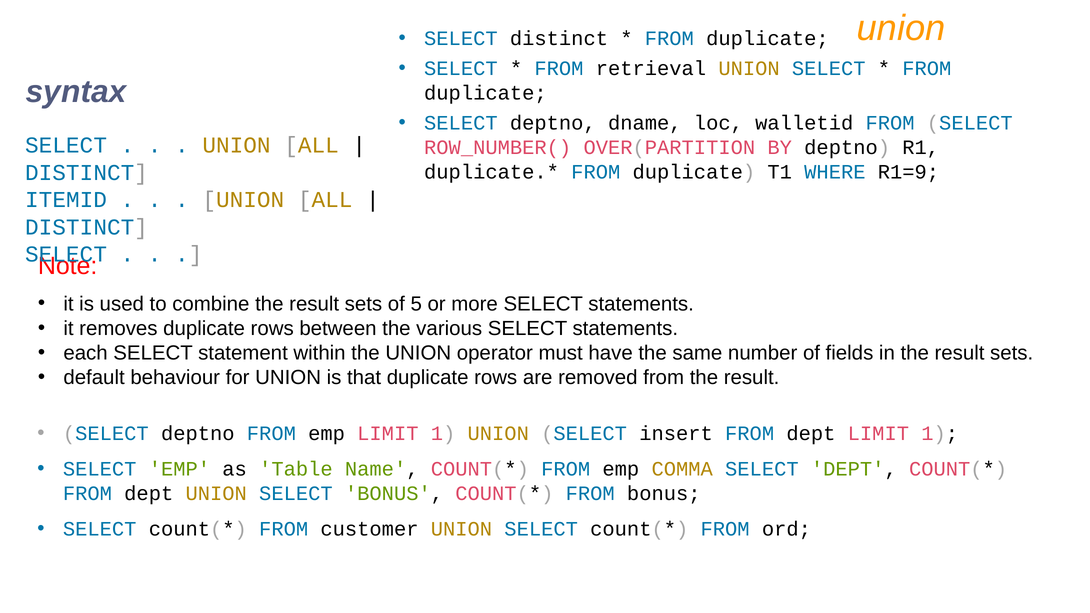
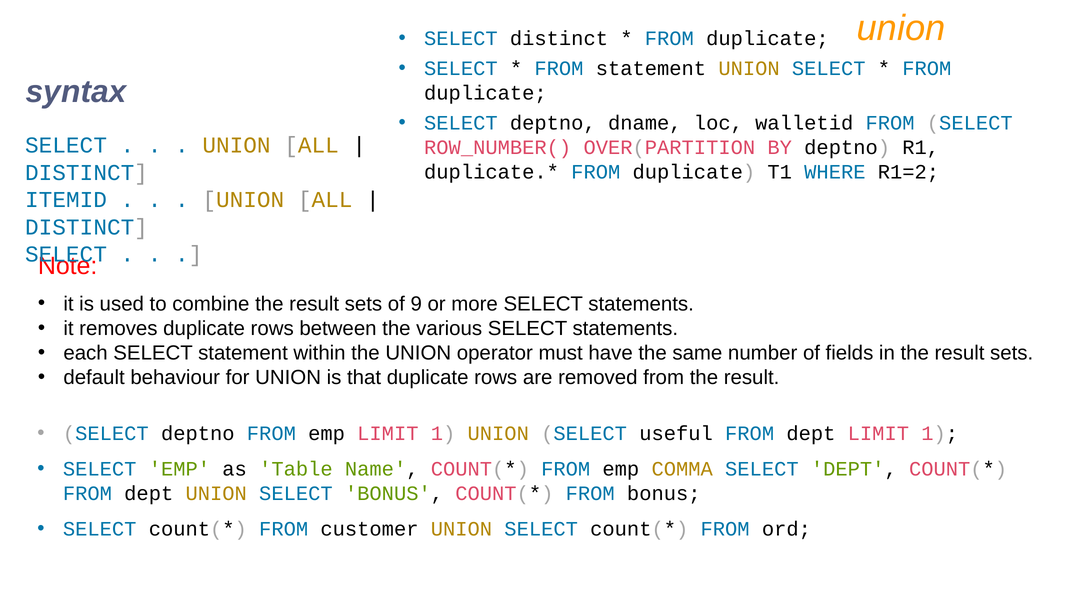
FROM retrieval: retrieval -> statement (651, 69)
R1=9: R1=9 -> R1=2 (908, 172)
5: 5 -> 9 (416, 304)
insert: insert -> useful (676, 434)
